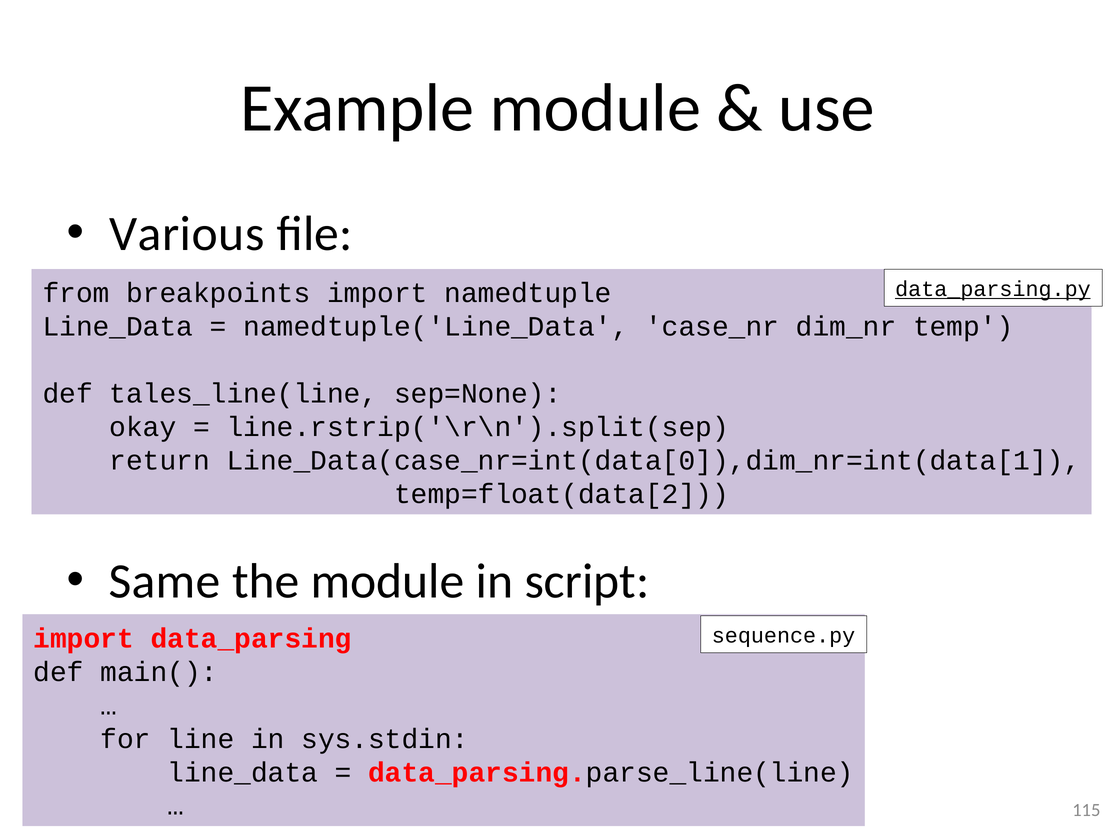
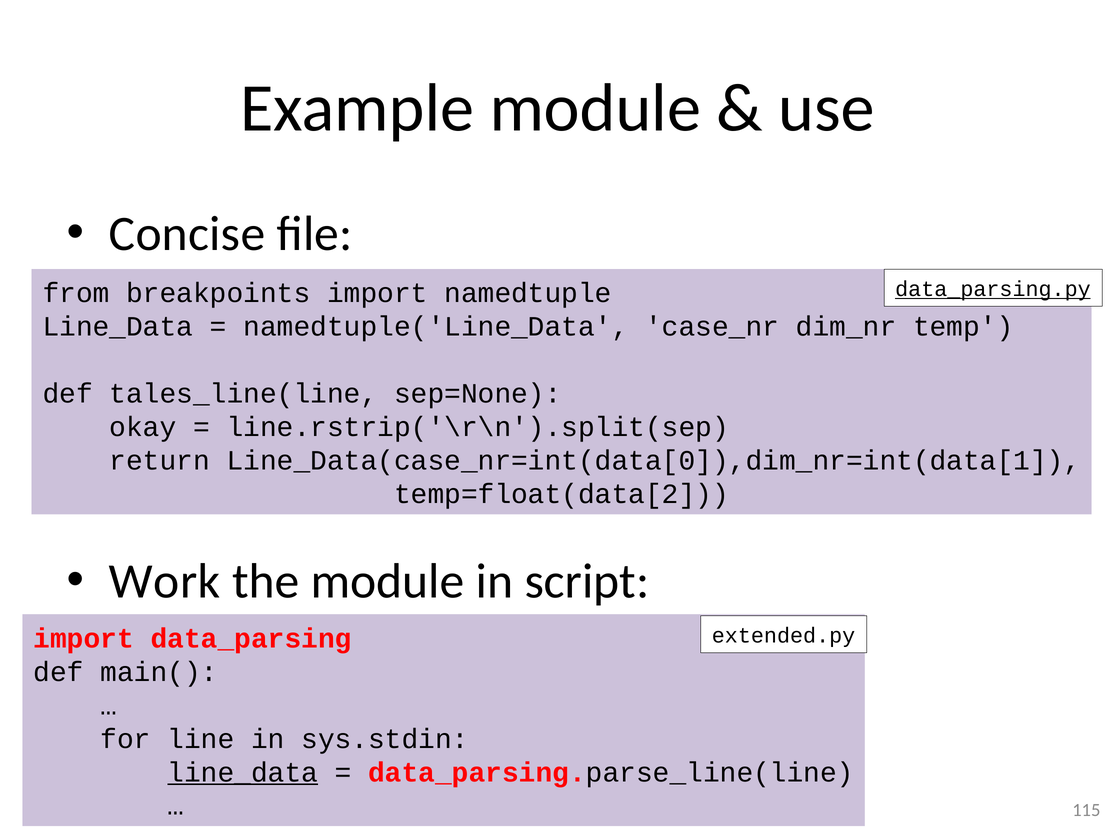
Various: Various -> Concise (187, 234)
Same: Same -> Work (165, 581)
sequence.py: sequence.py -> extended.py (784, 636)
line_data underline: none -> present (243, 772)
